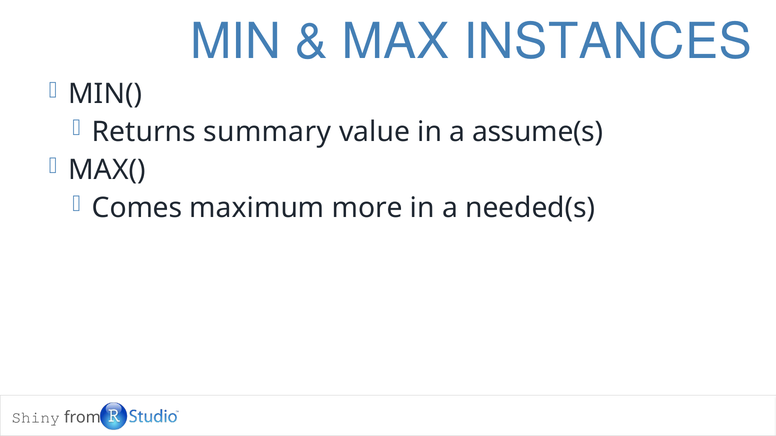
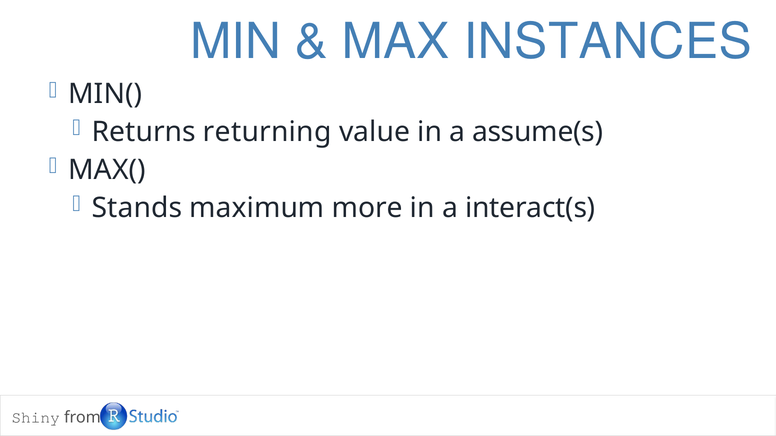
summary: summary -> returning (267, 132)
Comes: Comes -> Stands (137, 208)
needed(s: needed(s -> interact(s (530, 208)
